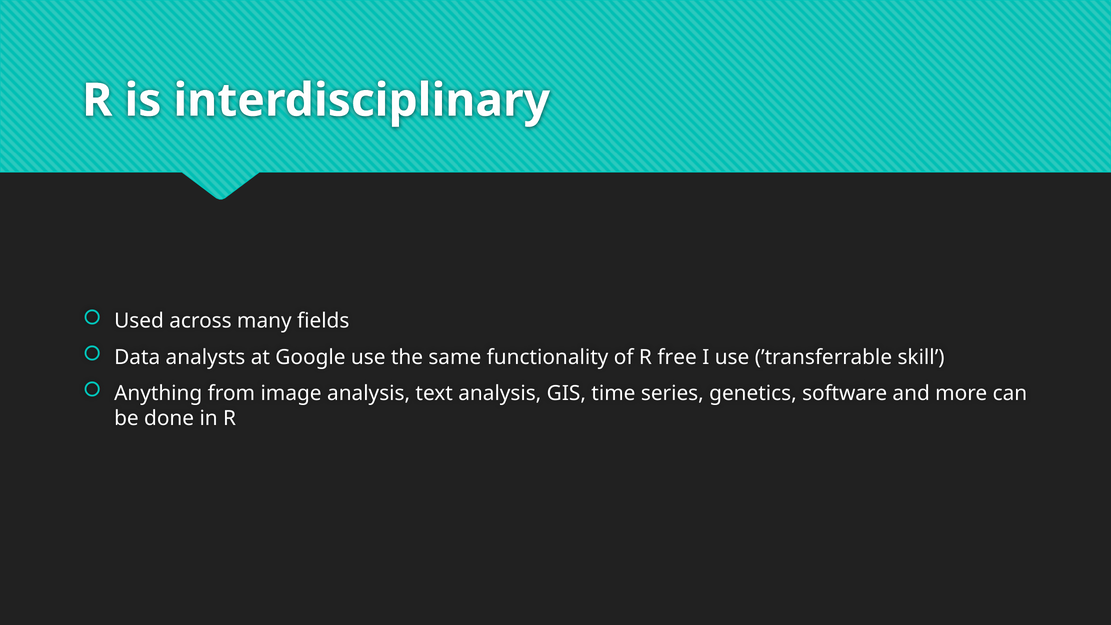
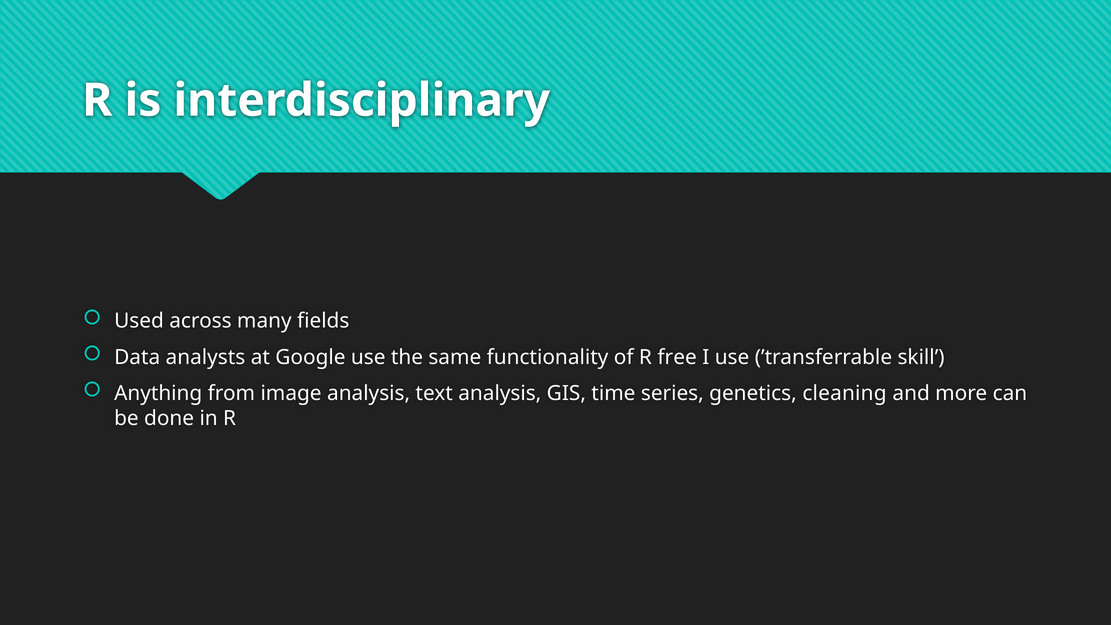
software: software -> cleaning (844, 393)
